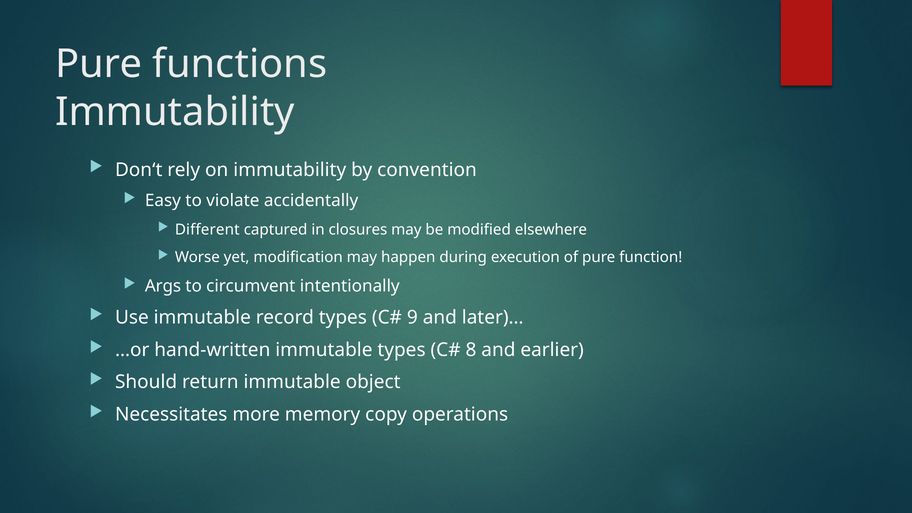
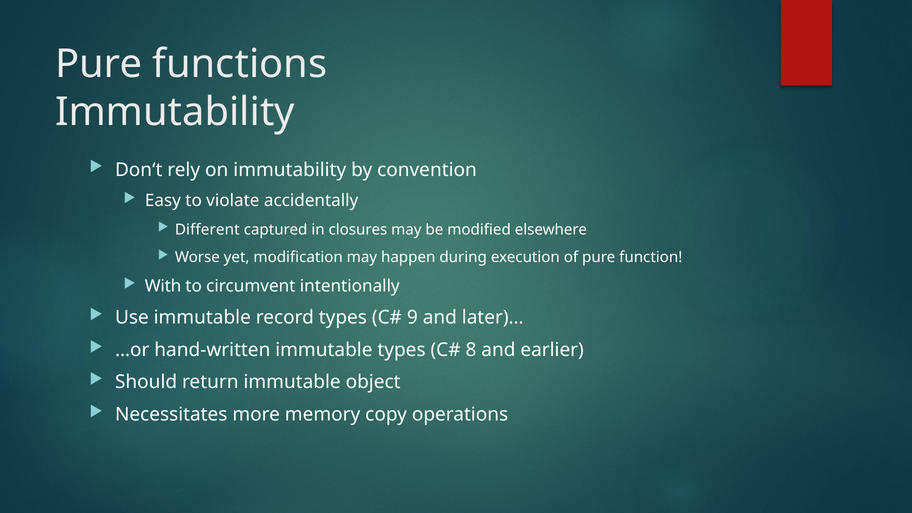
Args: Args -> With (163, 286)
